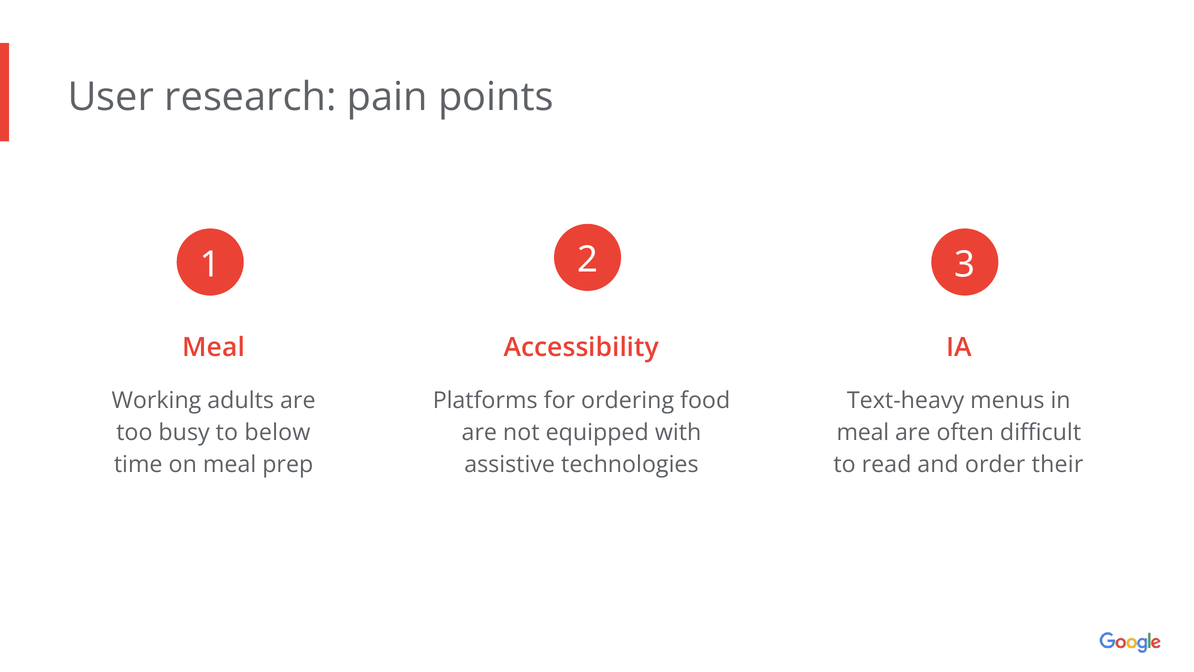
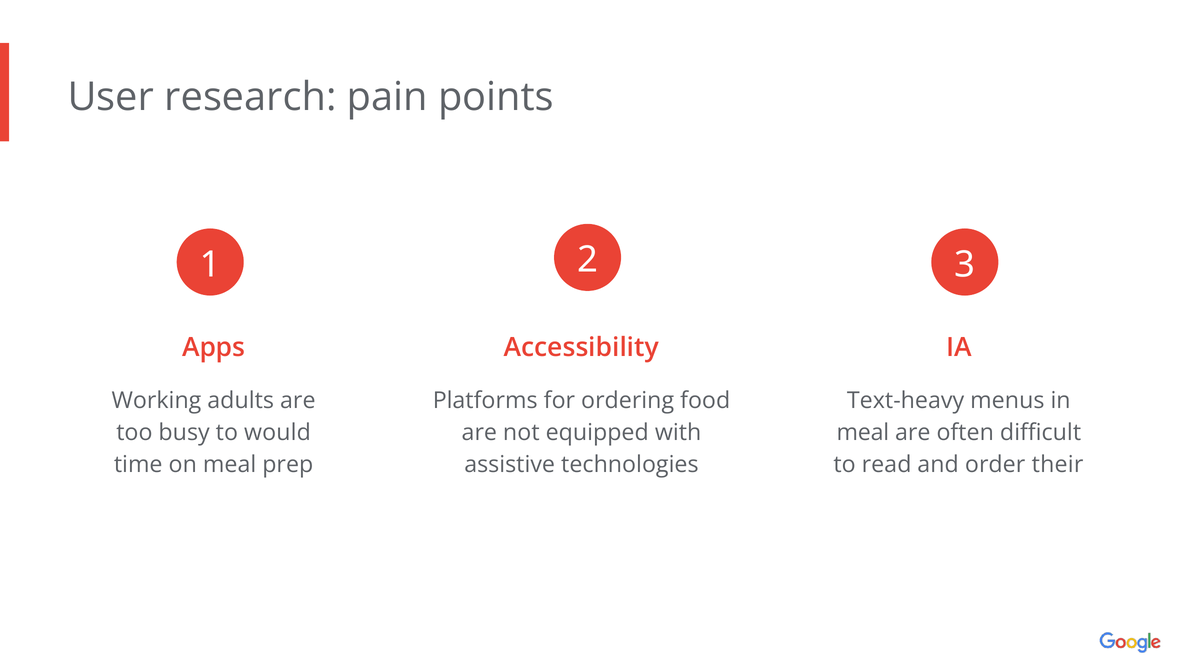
Meal: Meal -> Apps (214, 347)
below: below -> would (277, 432)
